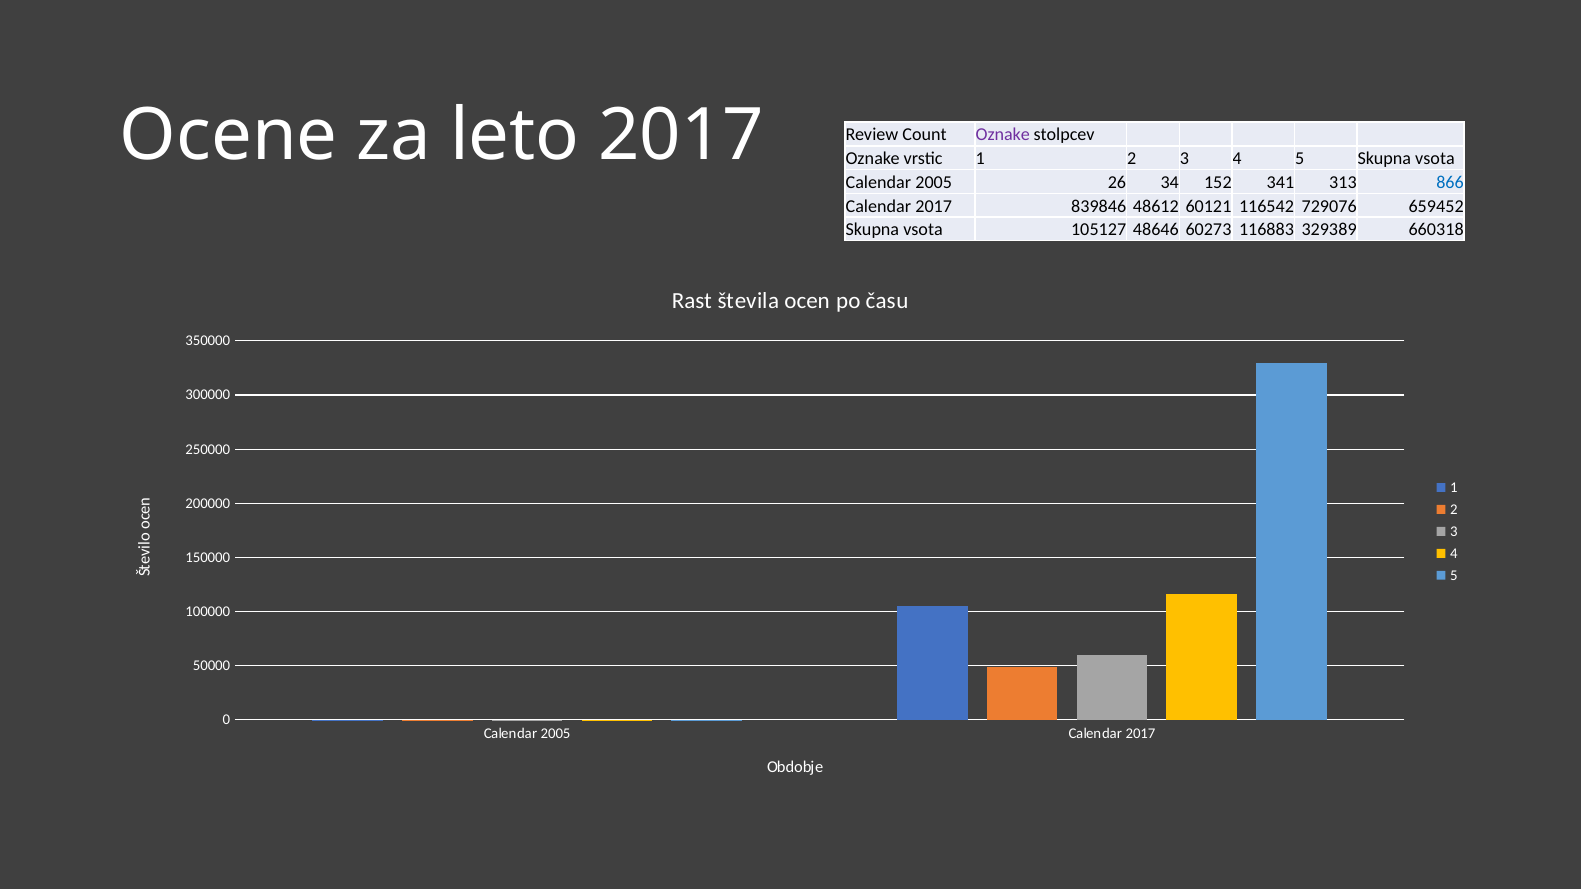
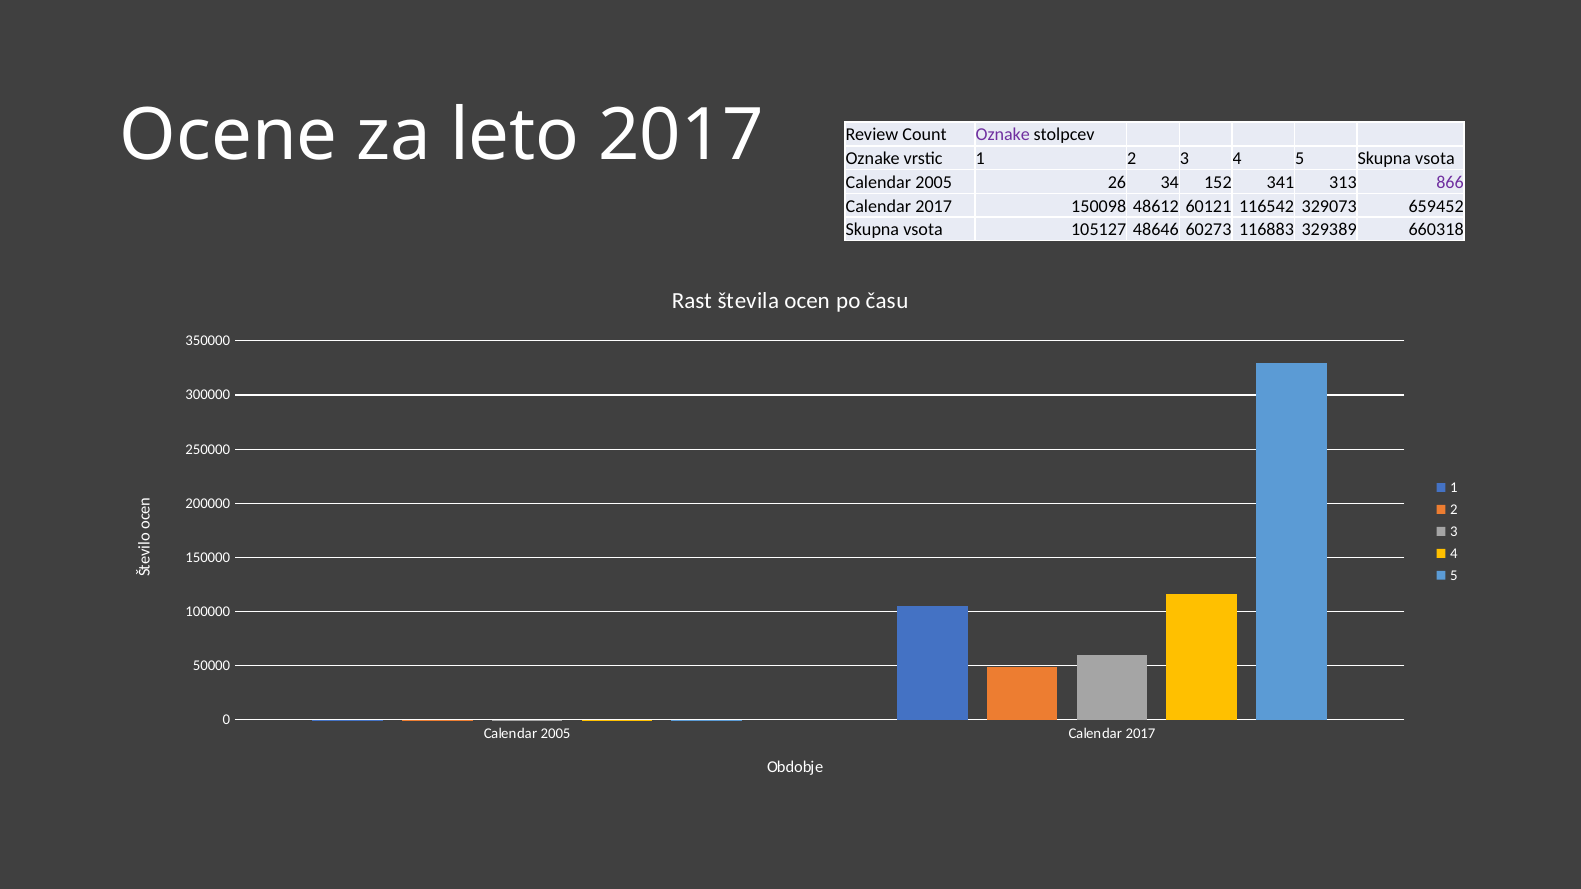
866 colour: blue -> purple (1450, 182)
839846: 839846 -> 150098 (1099, 206)
729076: 729076 -> 329073 (1329, 206)
